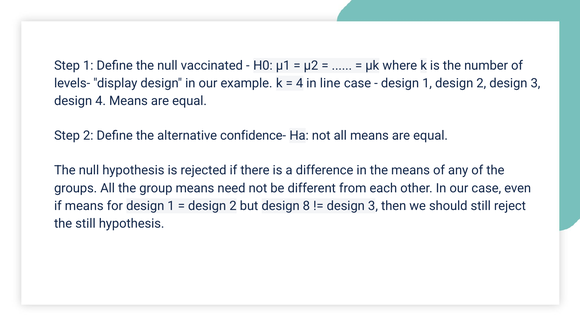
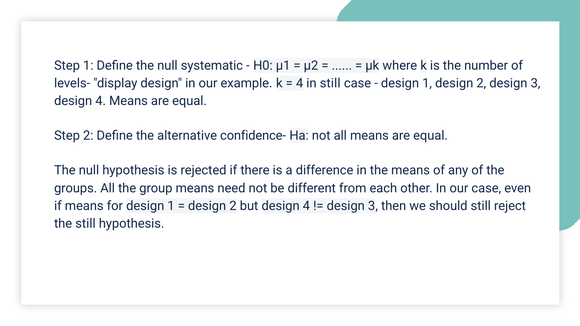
vaccinated: vaccinated -> systematic (212, 66)
in line: line -> still (330, 83)
but design 8: 8 -> 4 (306, 206)
